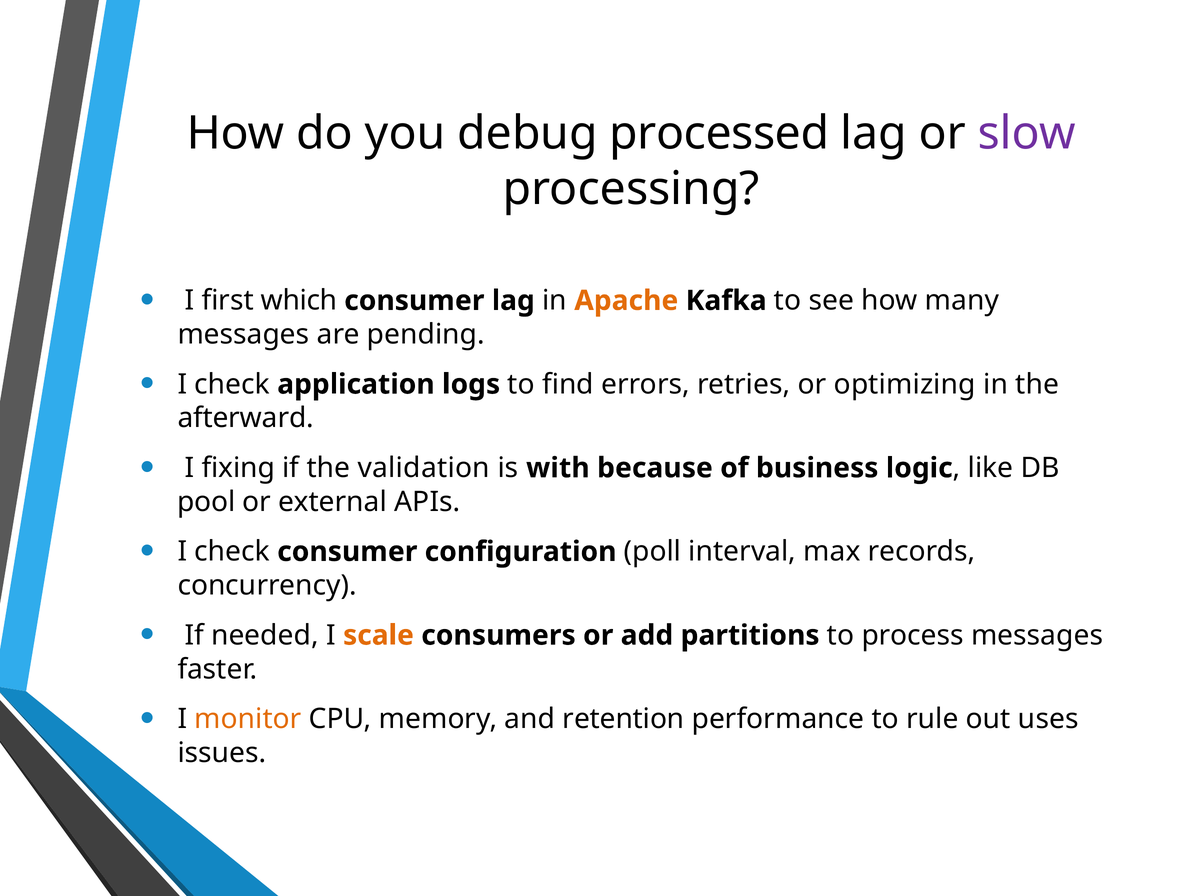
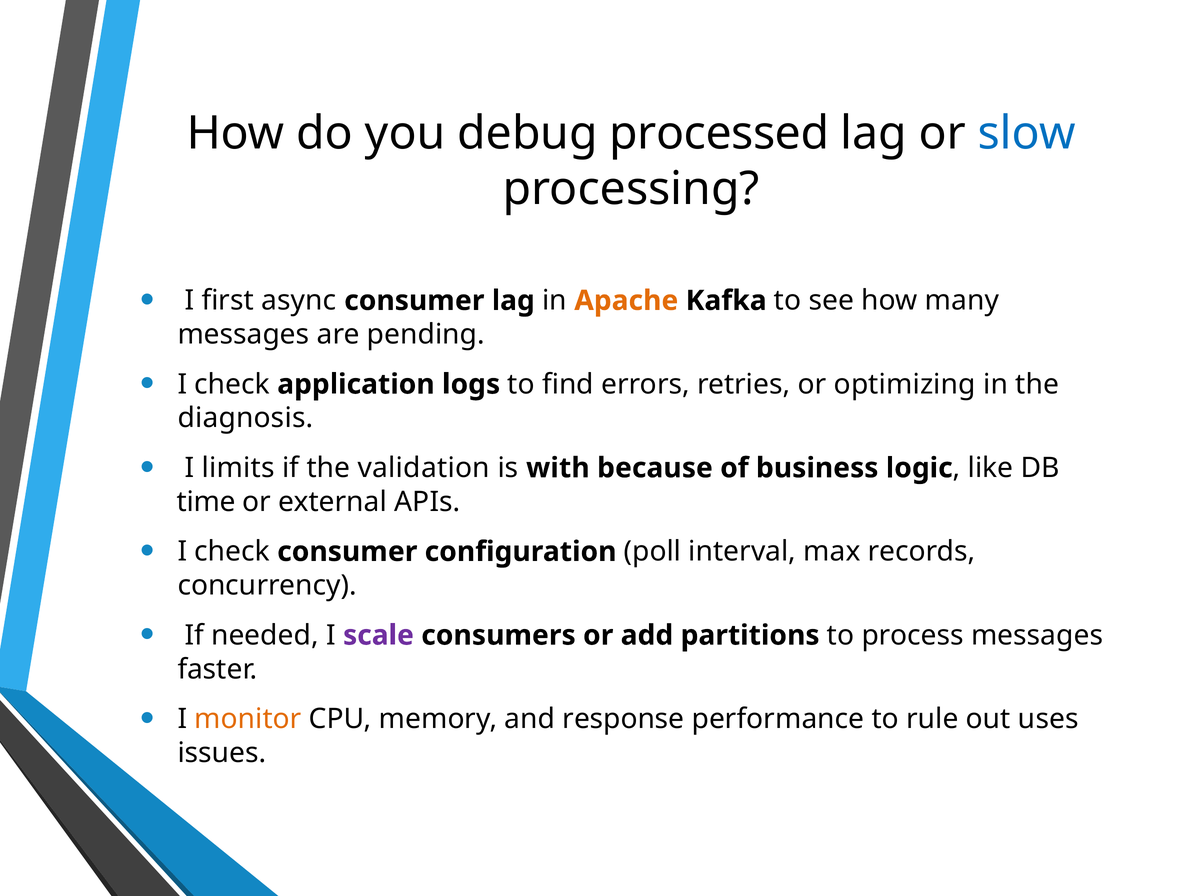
slow colour: purple -> blue (1027, 133)
which: which -> async (299, 300)
afterward: afterward -> diagnosis (245, 418)
fixing: fixing -> limits (238, 468)
pool: pool -> time (206, 502)
scale colour: orange -> purple (378, 635)
retention: retention -> response (623, 719)
